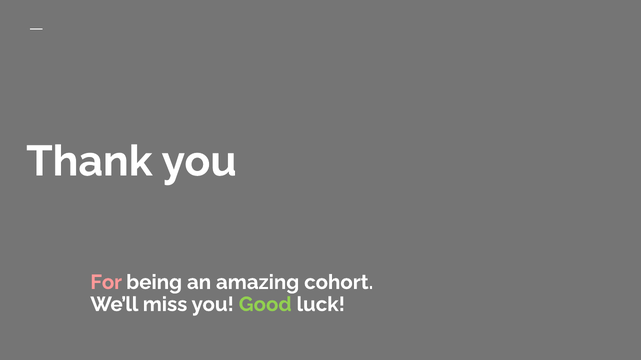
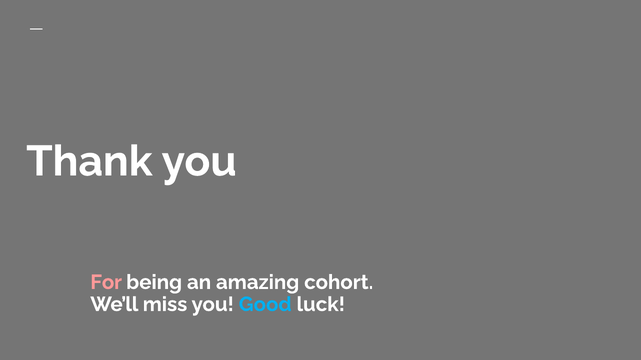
Good colour: light green -> light blue (265, 305)
